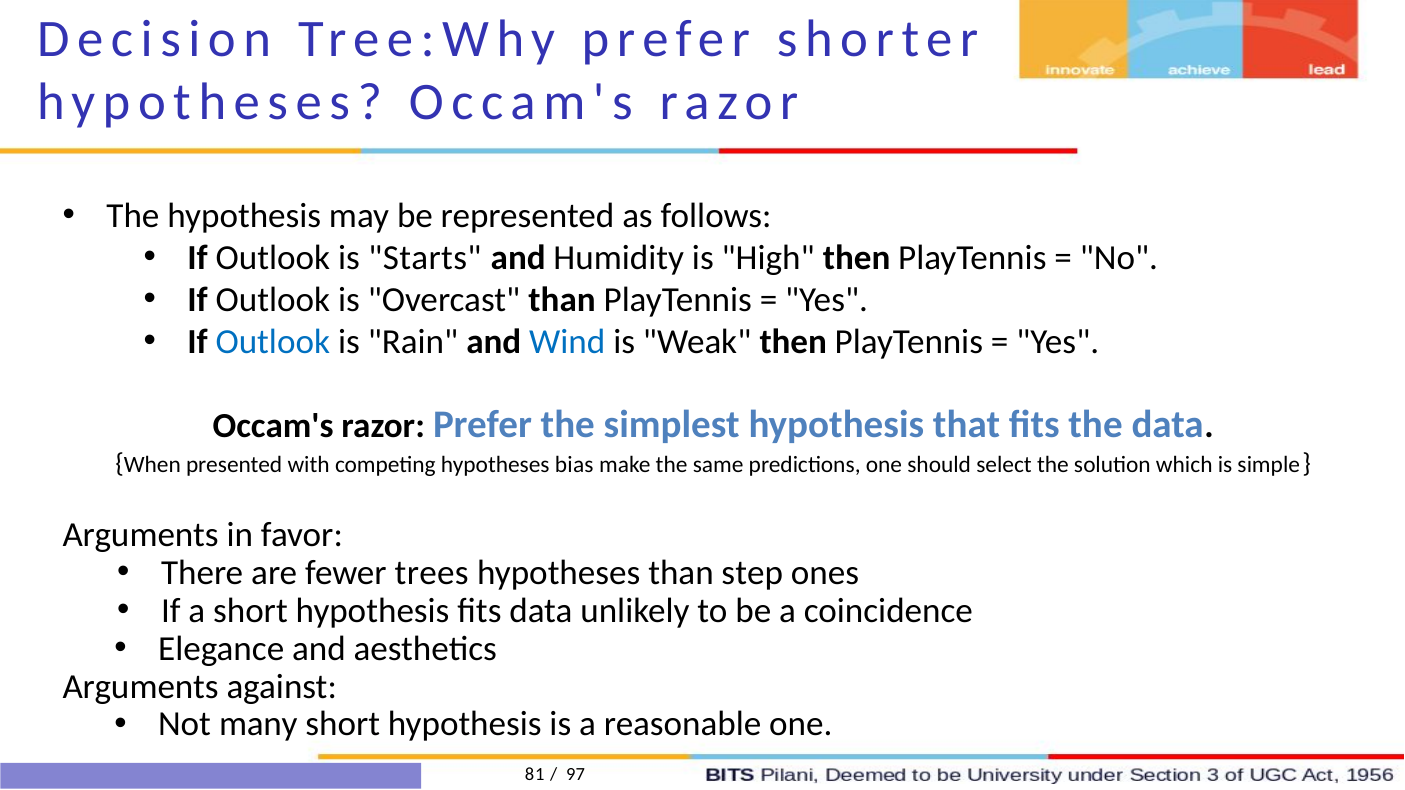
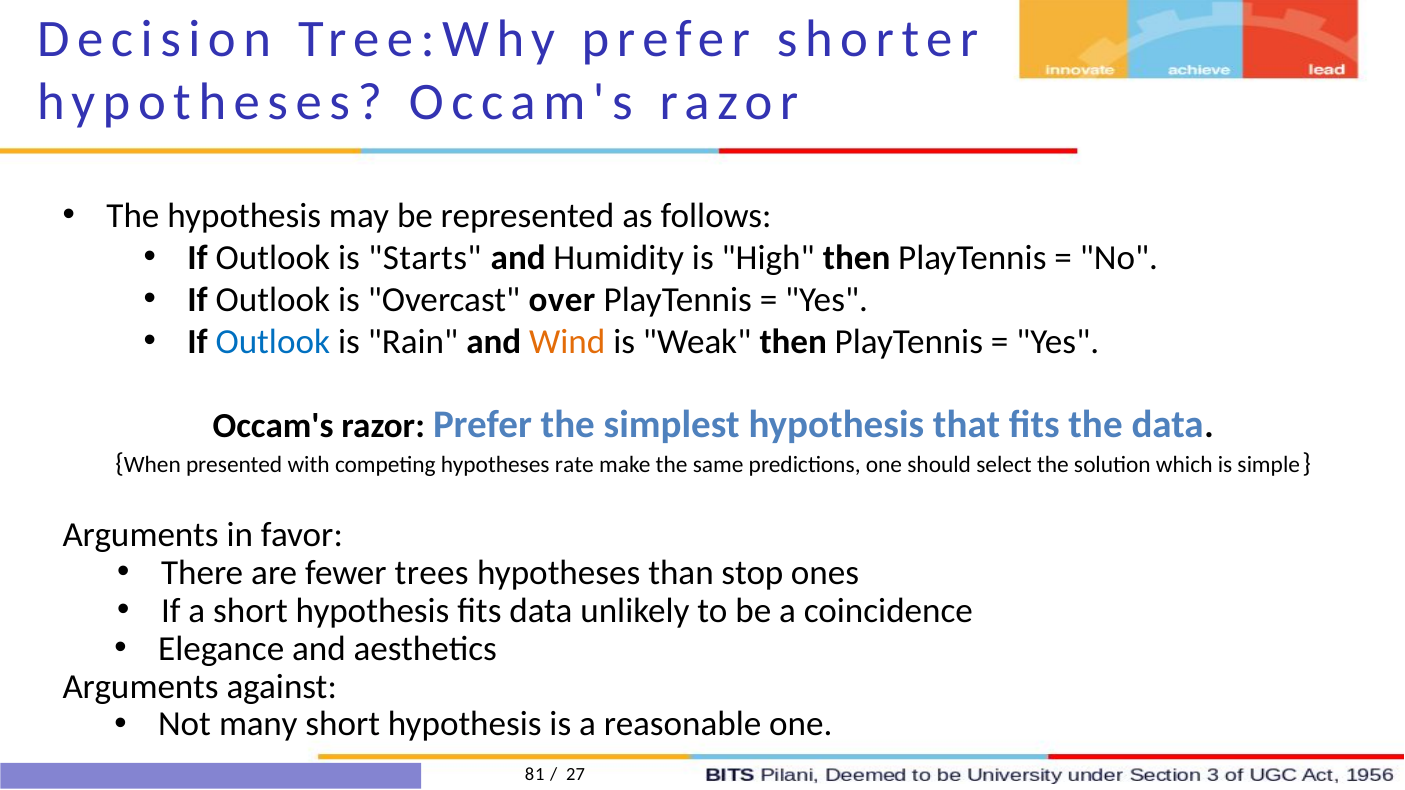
Overcast than: than -> over (562, 300)
Wind colour: blue -> orange (567, 342)
bias: bias -> rate (574, 465)
step: step -> stop (752, 573)
97: 97 -> 27 (576, 775)
